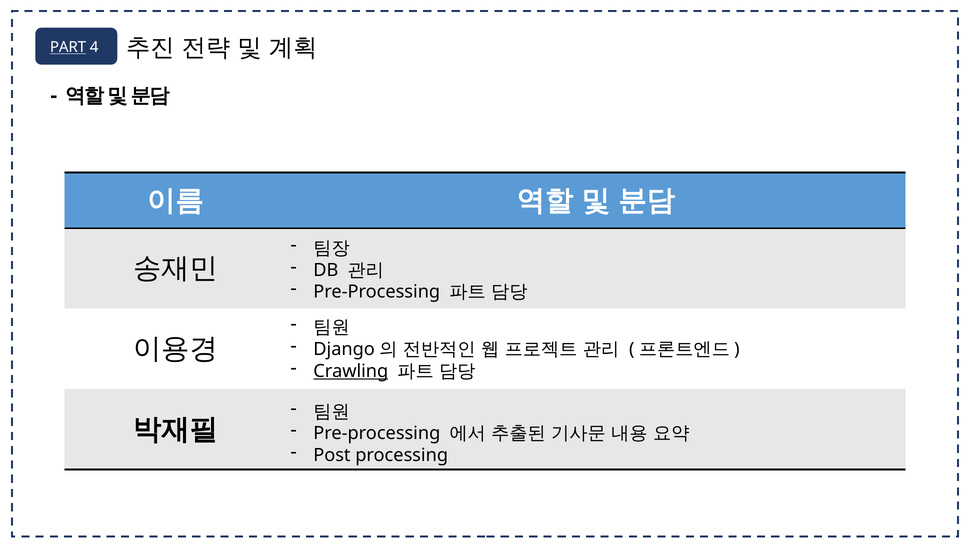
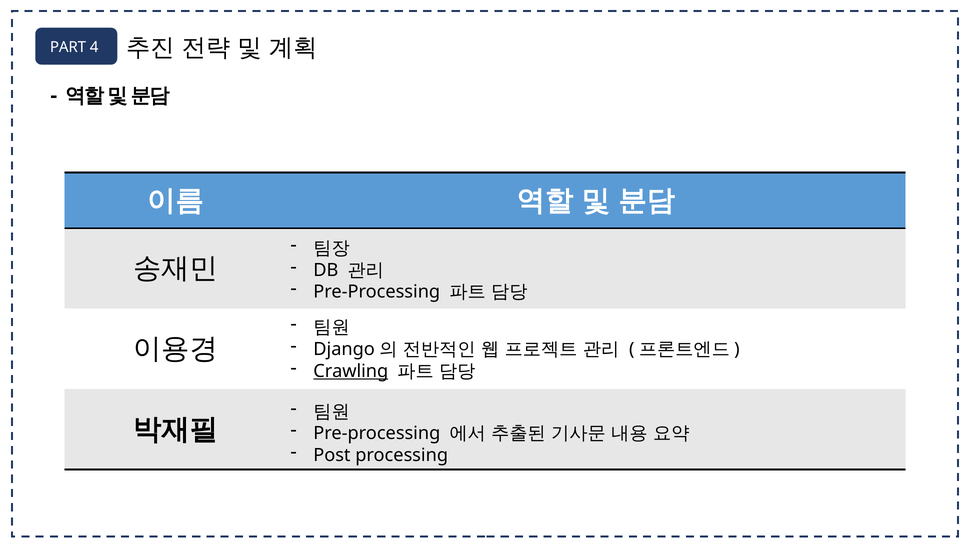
PART underline: present -> none (68, 47)
